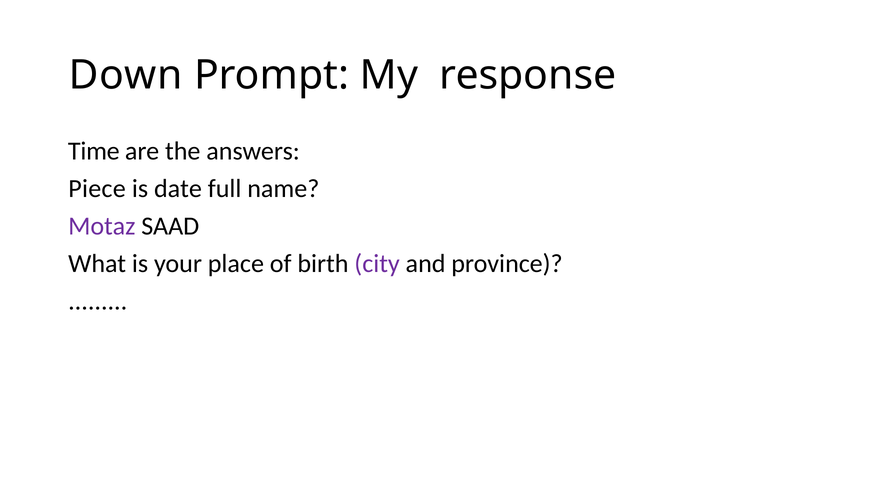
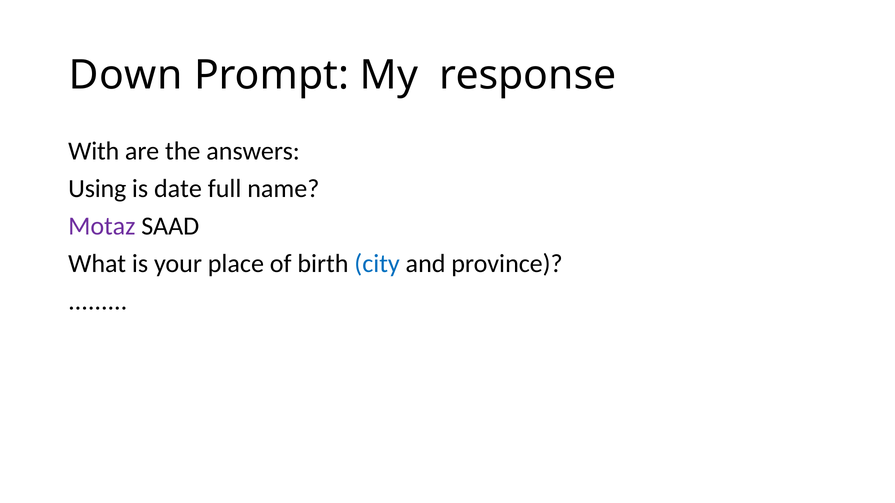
Time: Time -> With (94, 151)
Piece: Piece -> Using (97, 189)
city colour: purple -> blue (377, 264)
